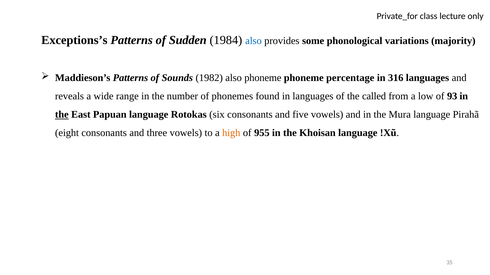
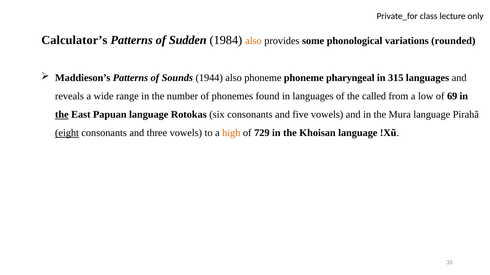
Exceptions’s: Exceptions’s -> Calculator’s (74, 40)
also colour: blue -> orange (254, 41)
majority: majority -> rounded (453, 41)
1982: 1982 -> 1944 (209, 78)
percentage: percentage -> pharyngeal (350, 78)
316: 316 -> 315 (396, 78)
93: 93 -> 69 (452, 96)
eight underline: none -> present (67, 133)
955: 955 -> 729 (262, 133)
